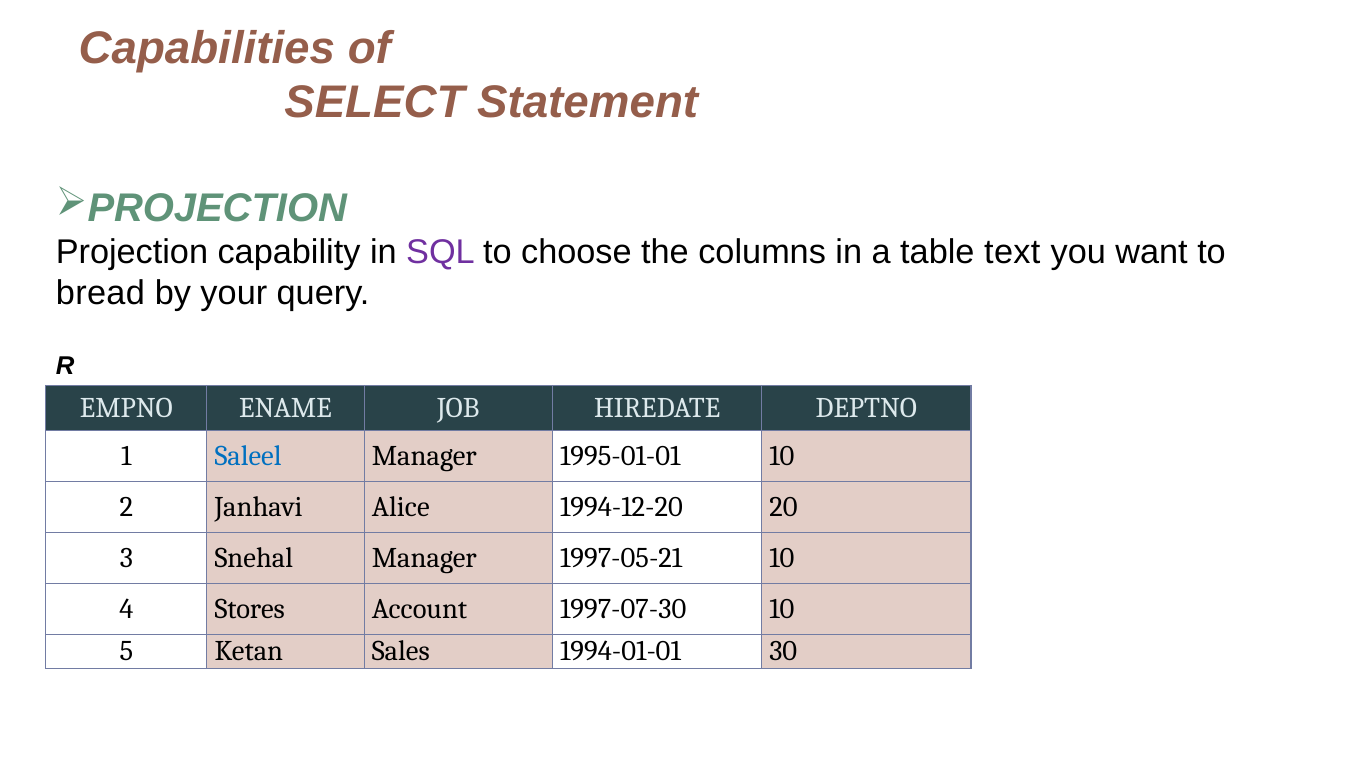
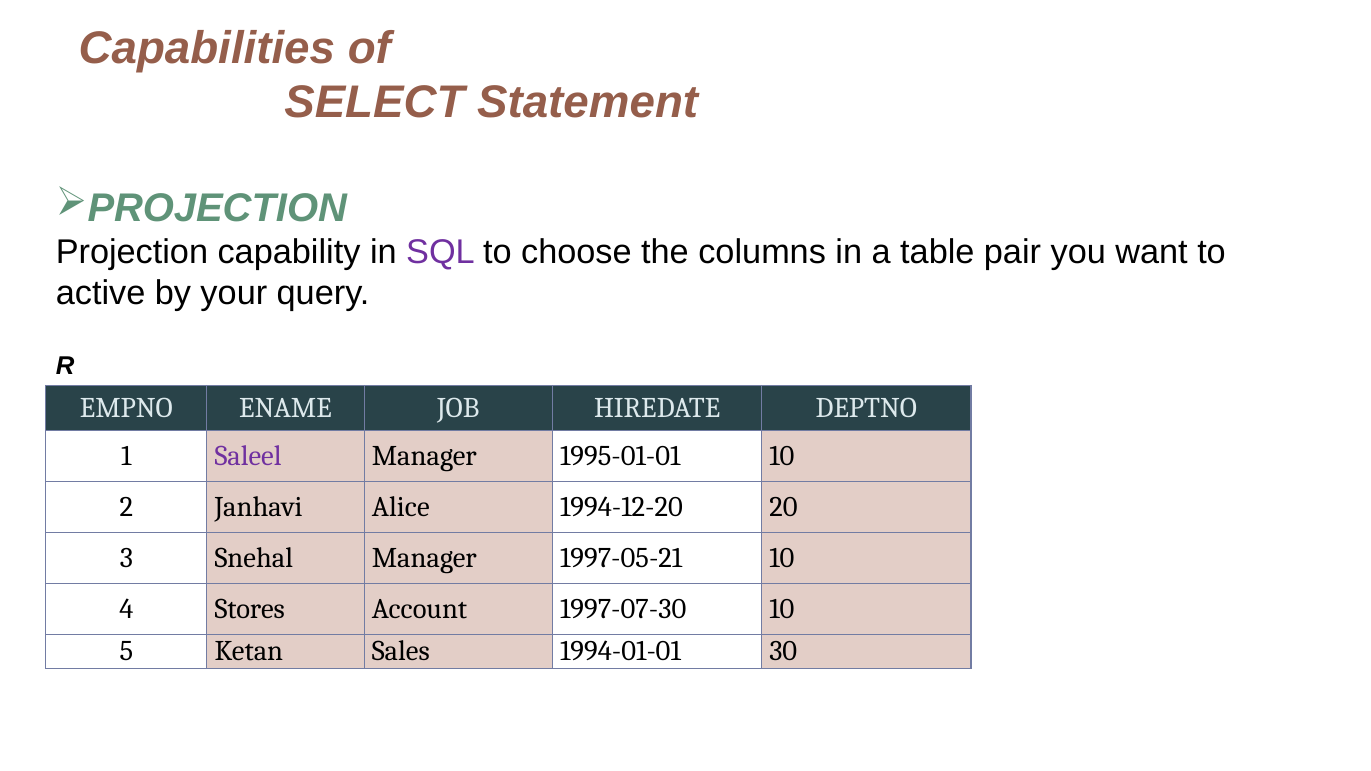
text: text -> pair (1012, 253)
bread: bread -> active (101, 294)
Saleel colour: blue -> purple (248, 456)
